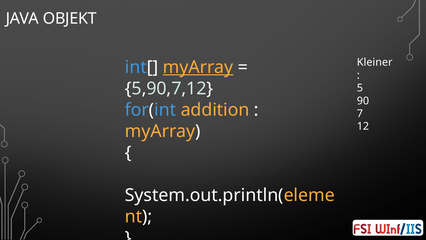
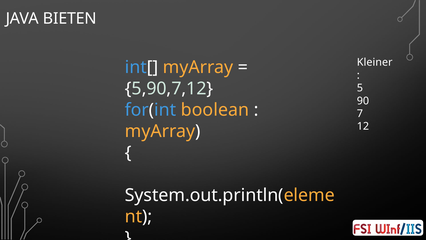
OBJEKT: OBJEKT -> BIETEN (70, 19)
myArray underline: present -> none (198, 67)
addition: addition -> boolean (215, 110)
